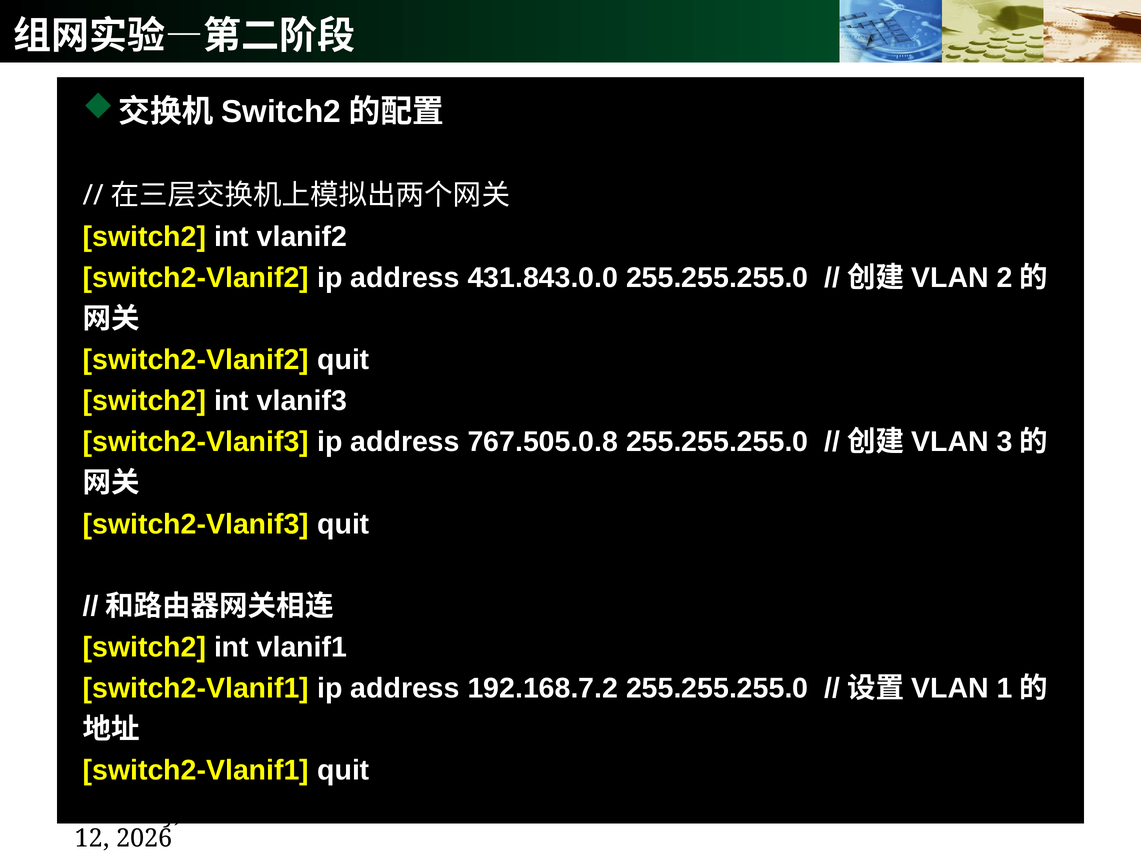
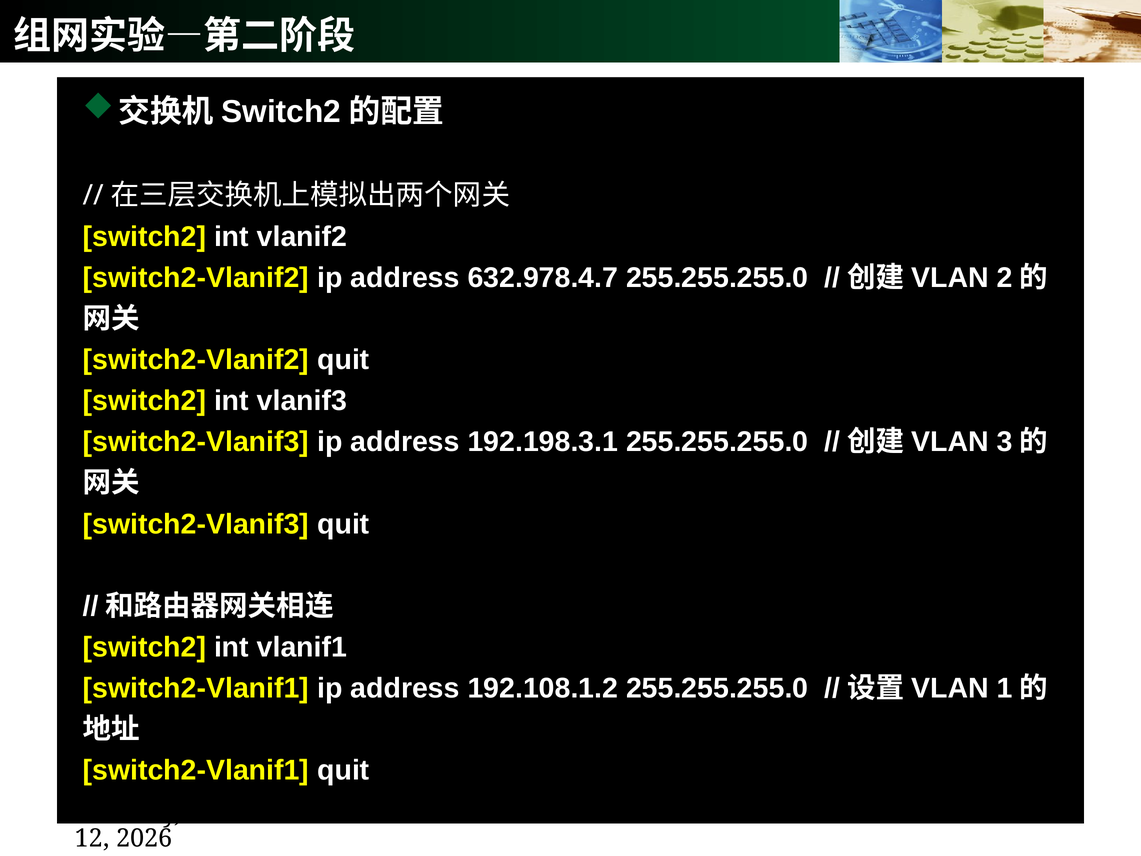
431.843.0.0: 431.843.0.0 -> 632.978.4.7 (543, 278)
767.505.0.8: 767.505.0.8 -> 192.198.3.1 (543, 442)
192.168.7.2: 192.168.7.2 -> 192.108.1.2 (543, 688)
